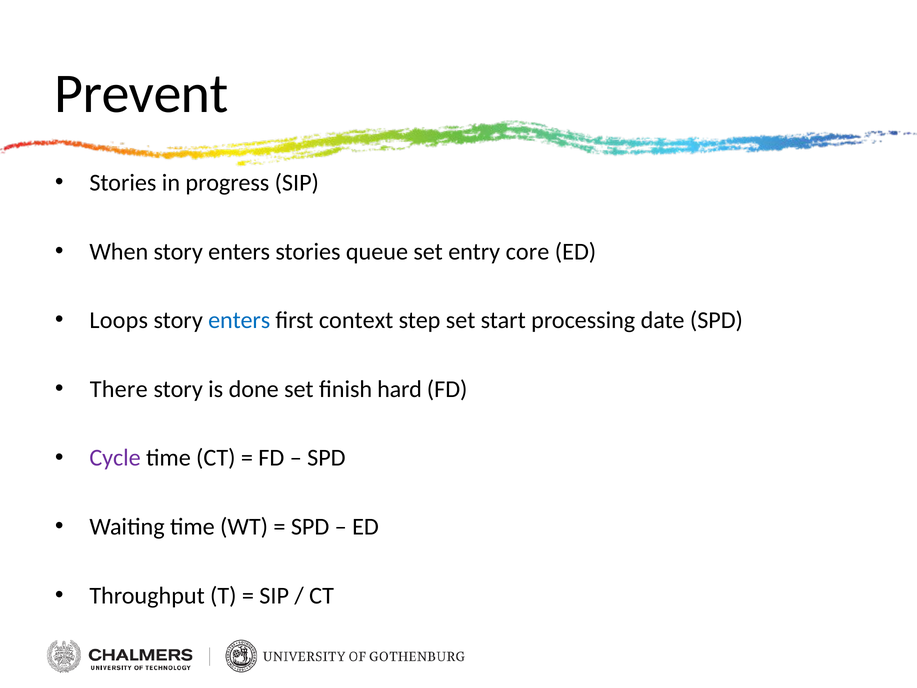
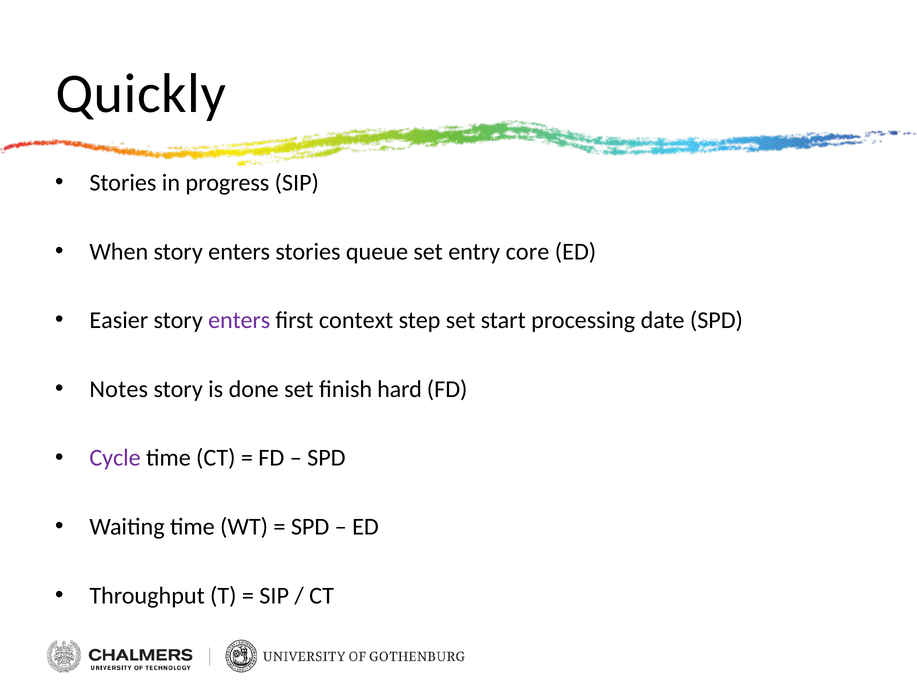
Prevent: Prevent -> Quickly (141, 94)
Loops: Loops -> Easier (119, 320)
enters colour: blue -> purple (239, 320)
There: There -> Notes (119, 389)
